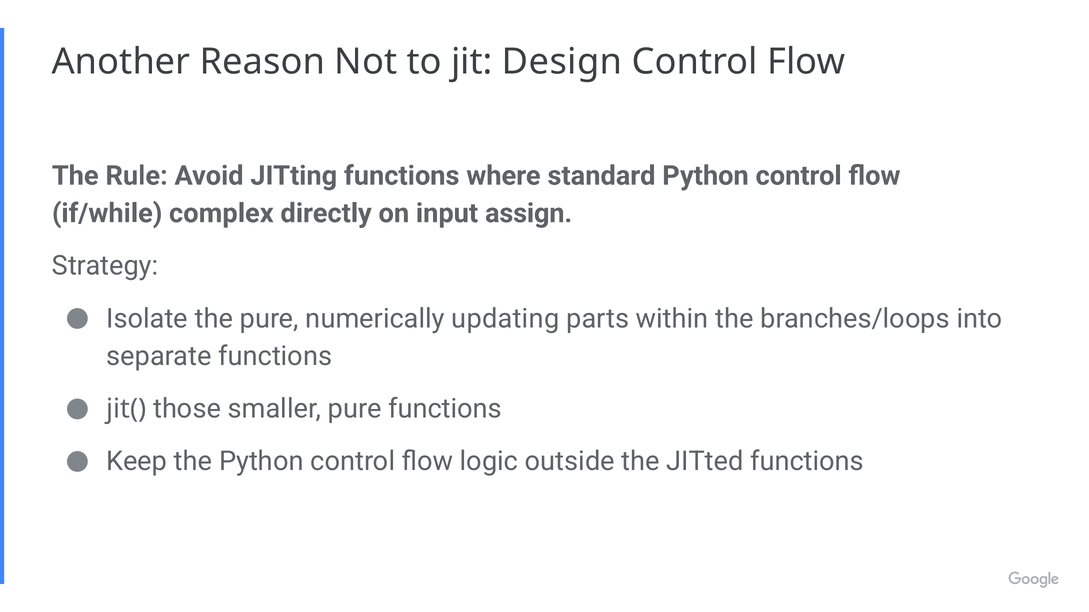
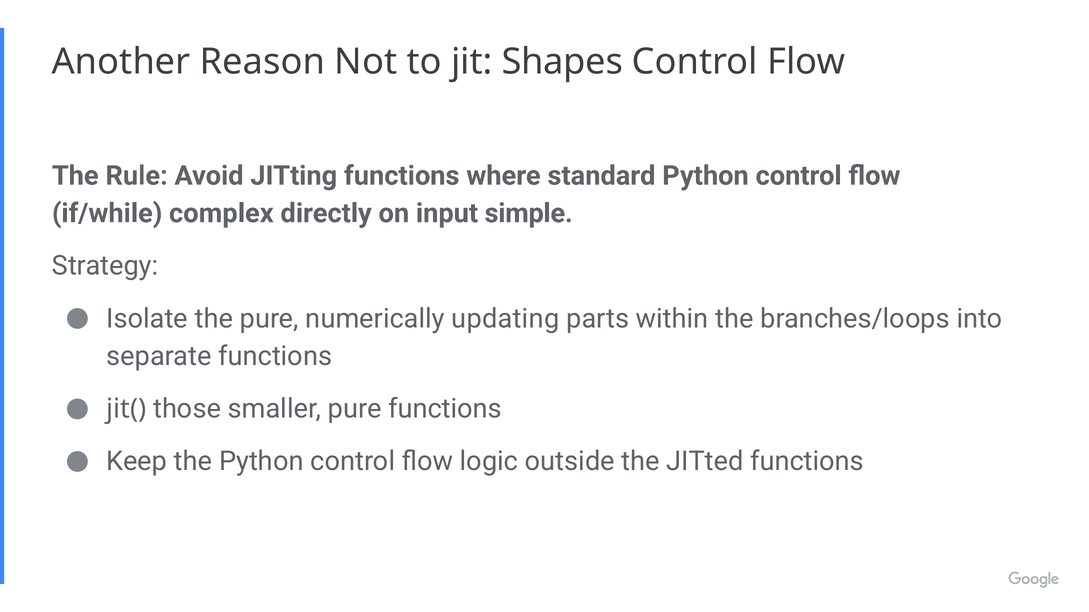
Design: Design -> Shapes (562, 62)
assign: assign -> simple (529, 213)
